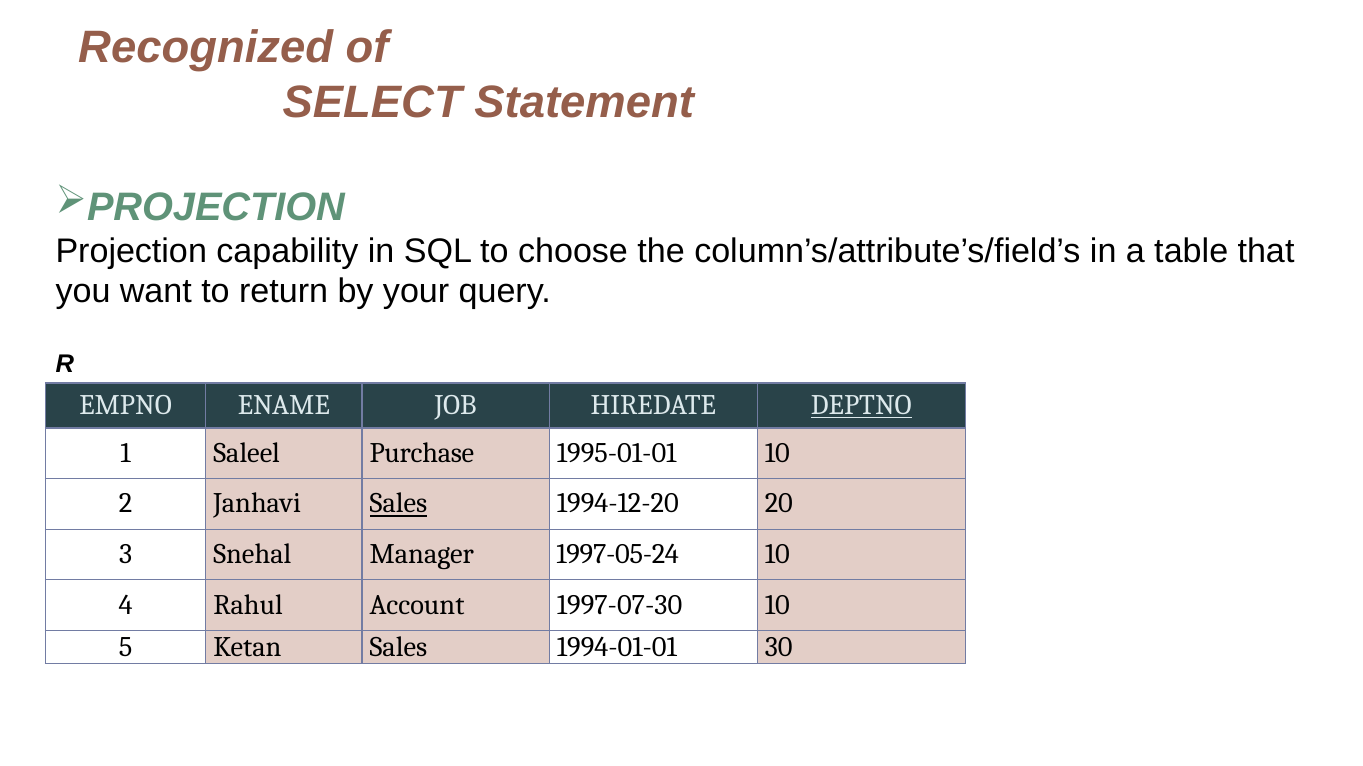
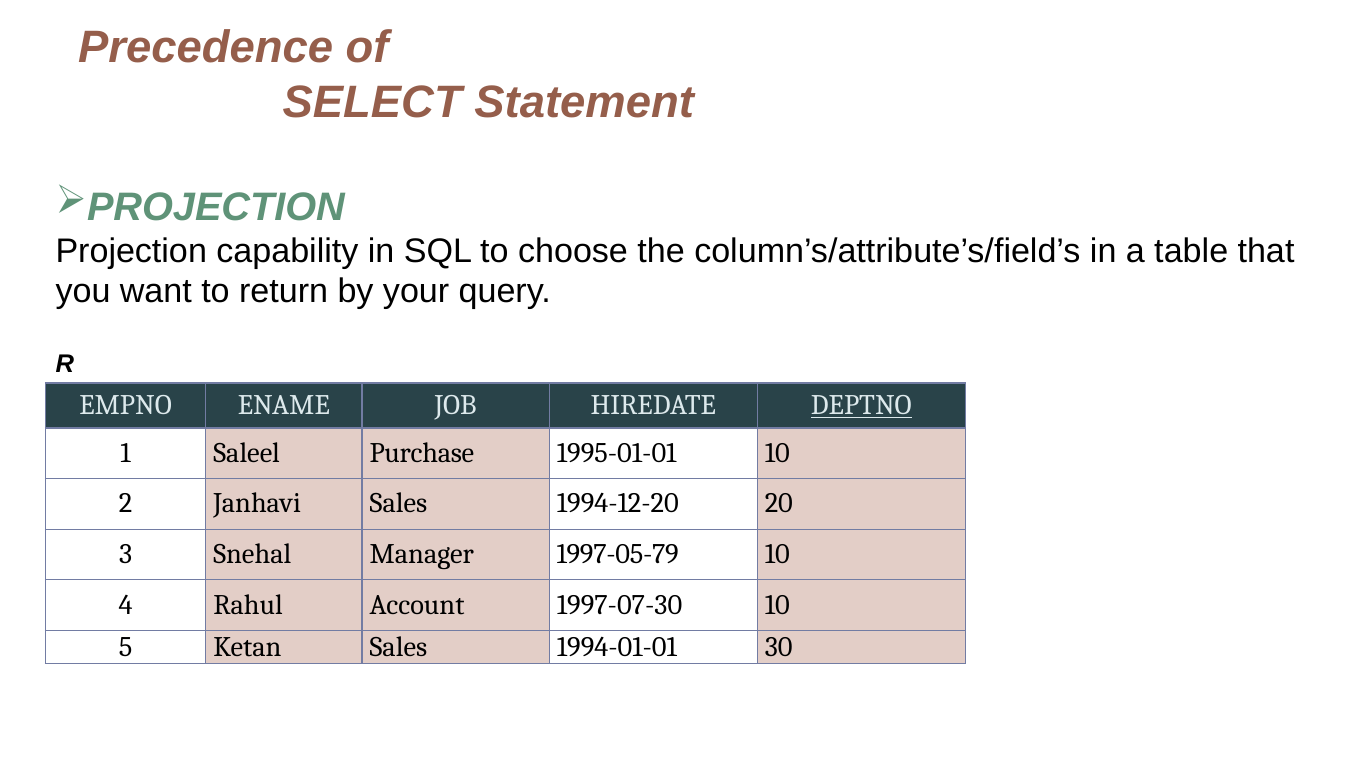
Recognized: Recognized -> Precedence (206, 48)
Sales underline: present -> none (398, 504)
1997-05-24: 1997-05-24 -> 1997-05-79 (618, 555)
